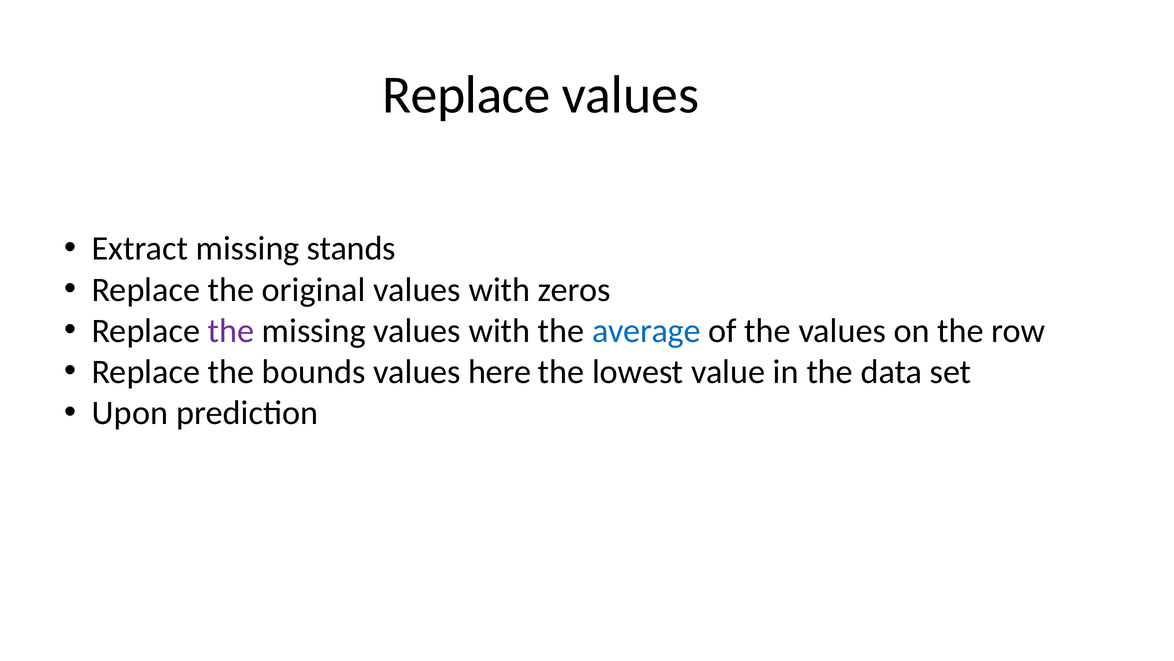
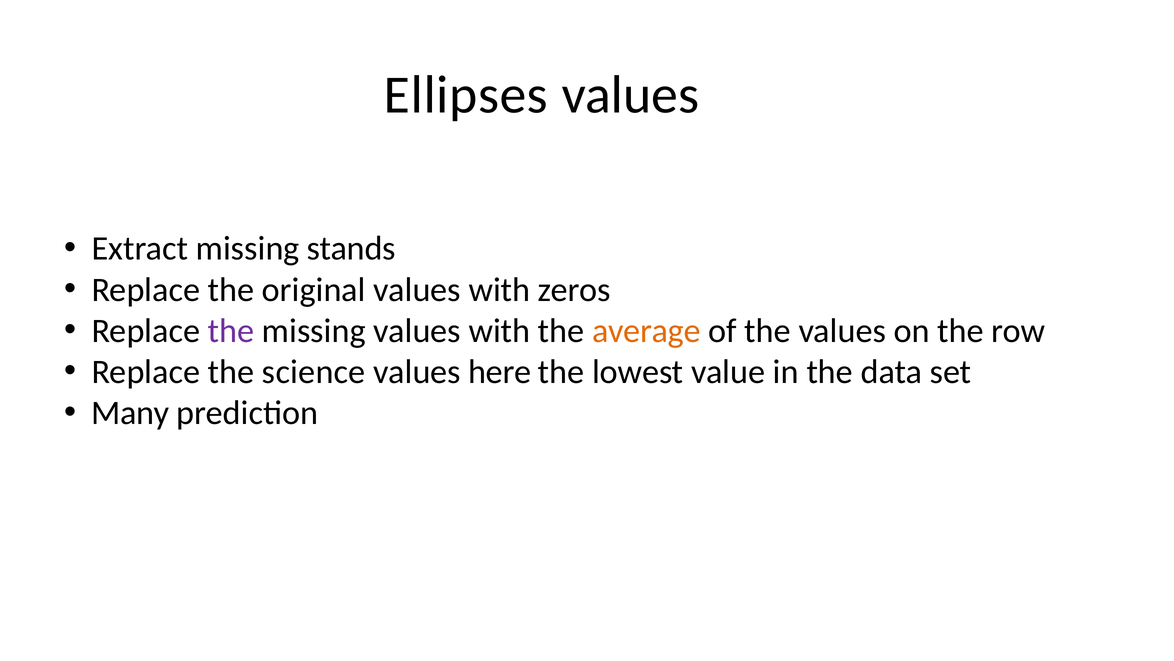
Replace: Replace -> Ellipses (466, 95)
average colour: blue -> orange (646, 331)
bounds: bounds -> science (314, 372)
Upon: Upon -> Many (130, 413)
